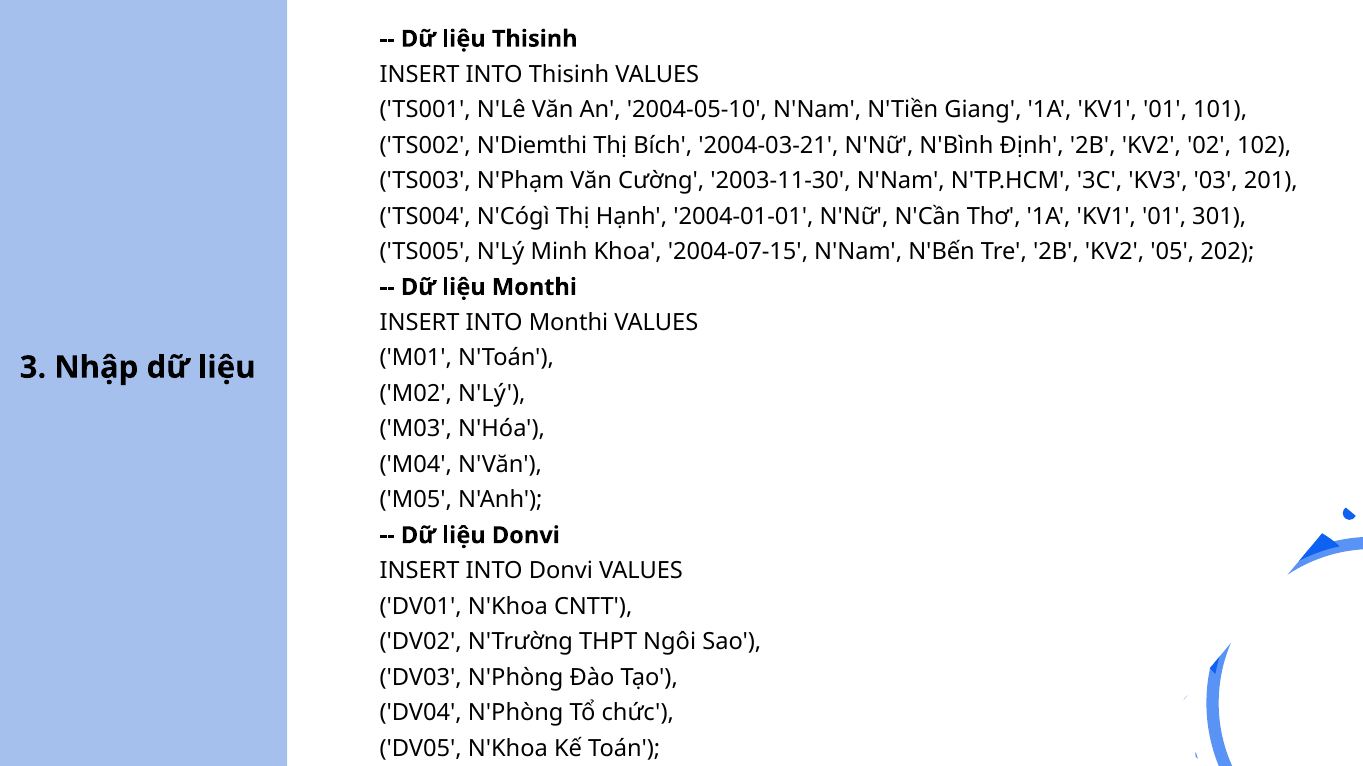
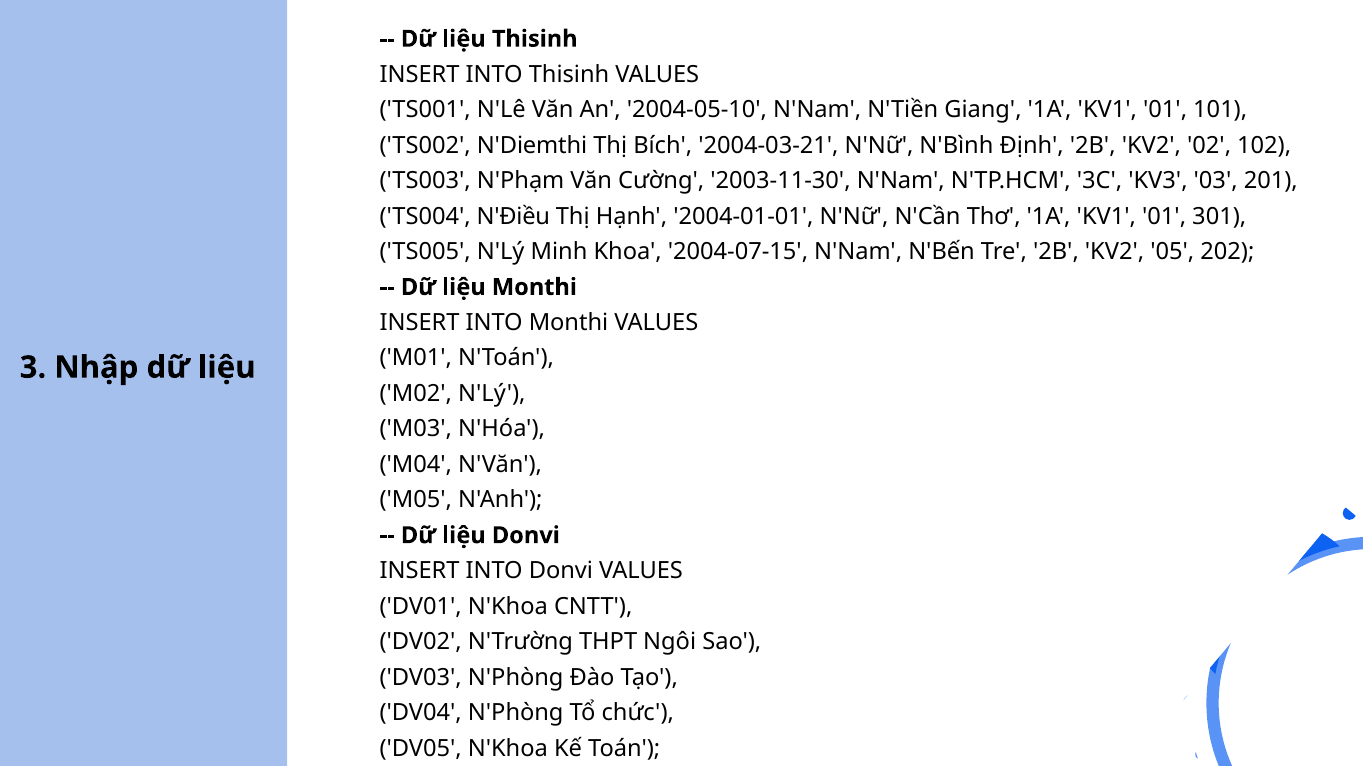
N'Cógì: N'Cógì -> N'Điều (513, 216)
